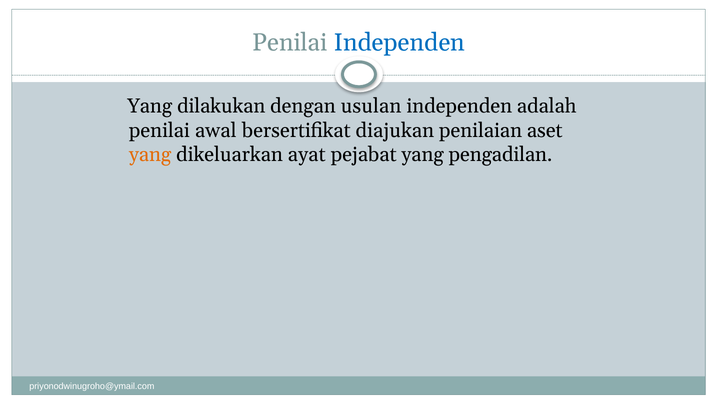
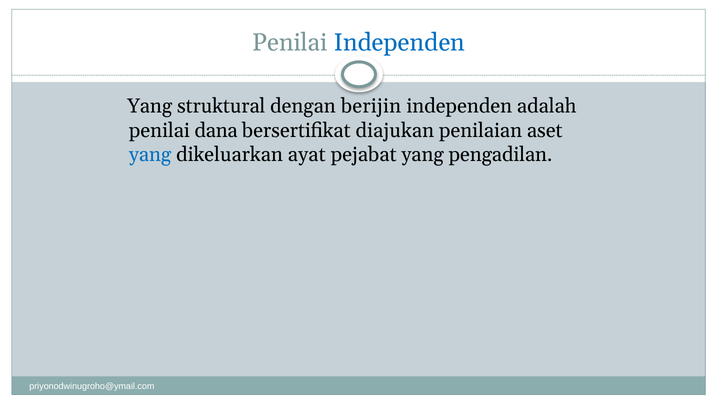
dilakukan: dilakukan -> struktural (221, 106)
usulan: usulan -> berijin (371, 106)
awal: awal -> dana (216, 130)
yang colour: orange -> blue (150, 155)
